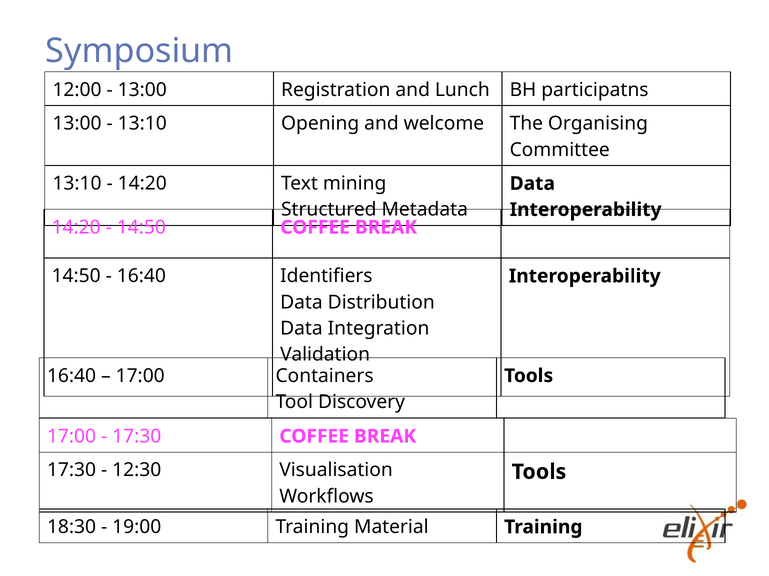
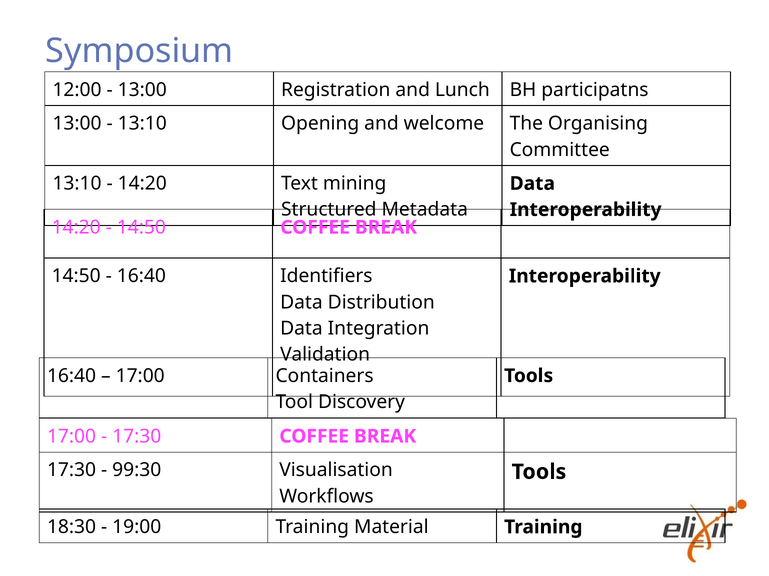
12:30: 12:30 -> 99:30 (137, 471)
